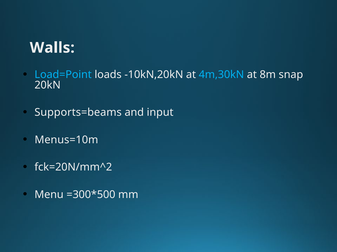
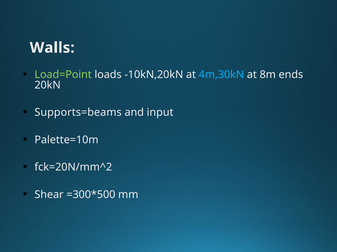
Load=Point colour: light blue -> light green (63, 75)
snap: snap -> ends (291, 75)
Menus=10m: Menus=10m -> Palette=10m (66, 140)
Menu: Menu -> Shear (49, 195)
